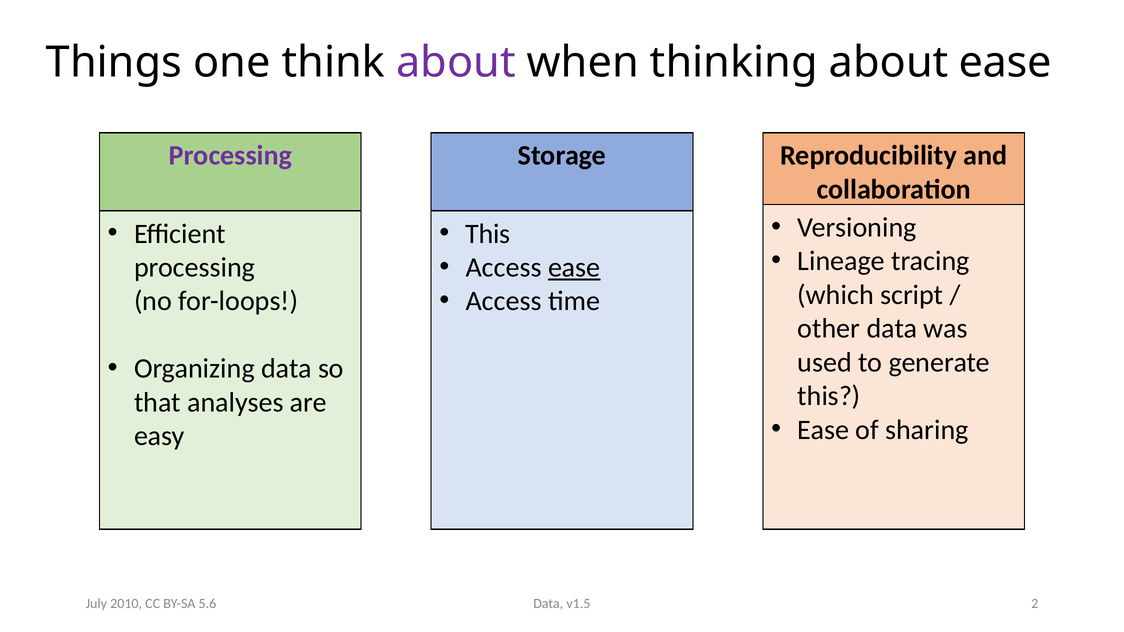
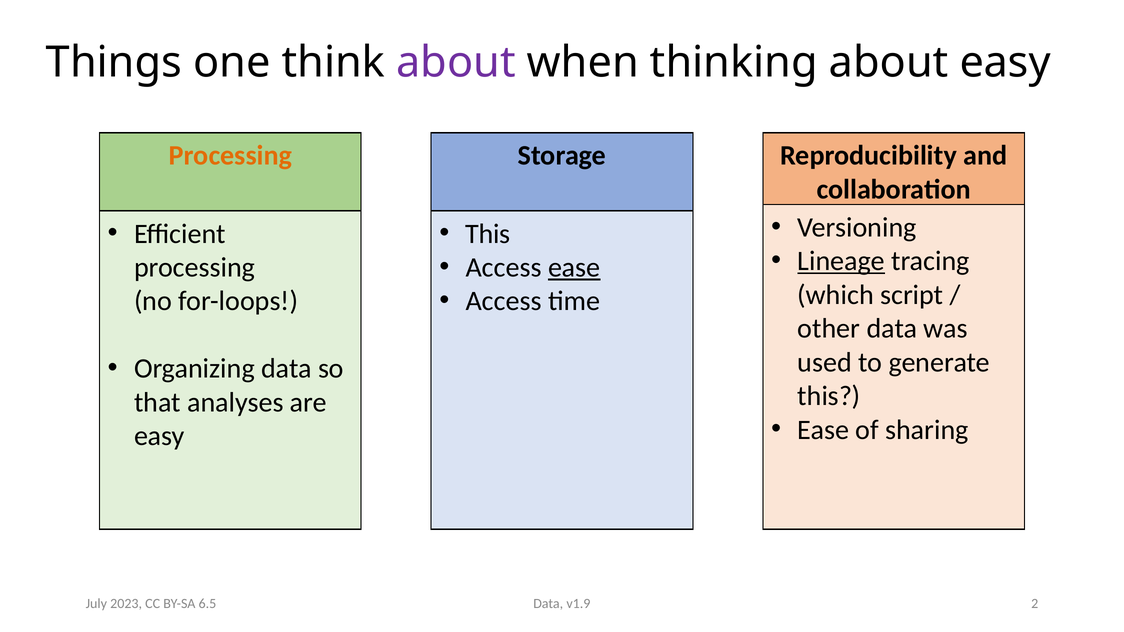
about ease: ease -> easy (1005, 63)
Processing colour: purple -> orange (230, 156)
Lineage underline: none -> present (841, 261)
v1.5: v1.5 -> v1.9 (578, 604)
2010: 2010 -> 2023 (126, 604)
5.6: 5.6 -> 6.5 (207, 604)
